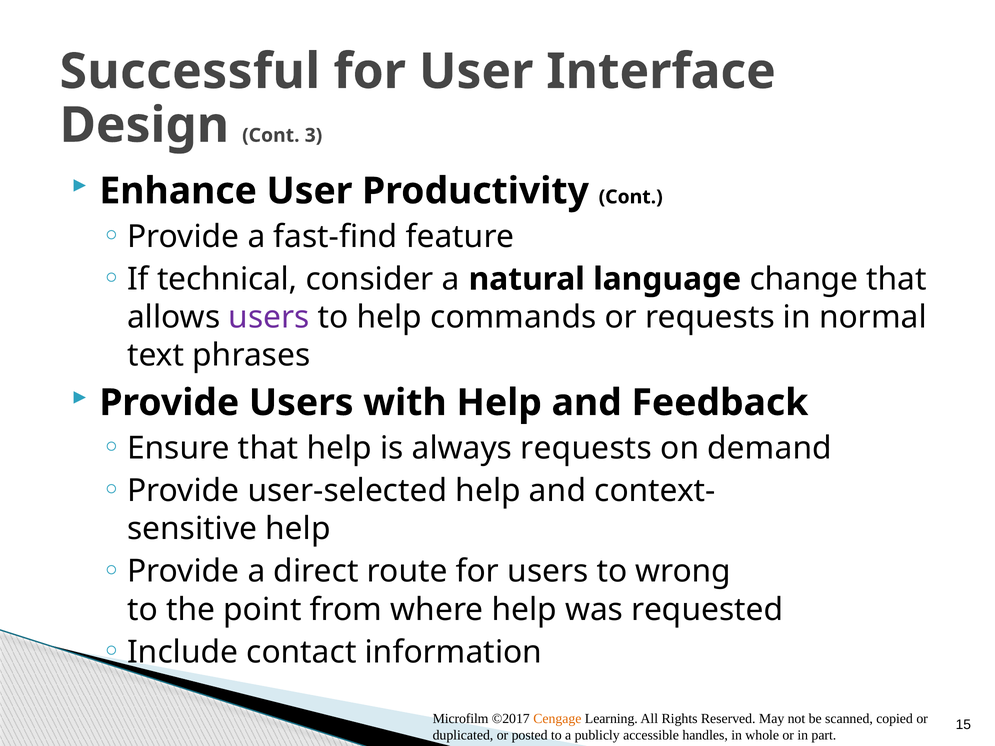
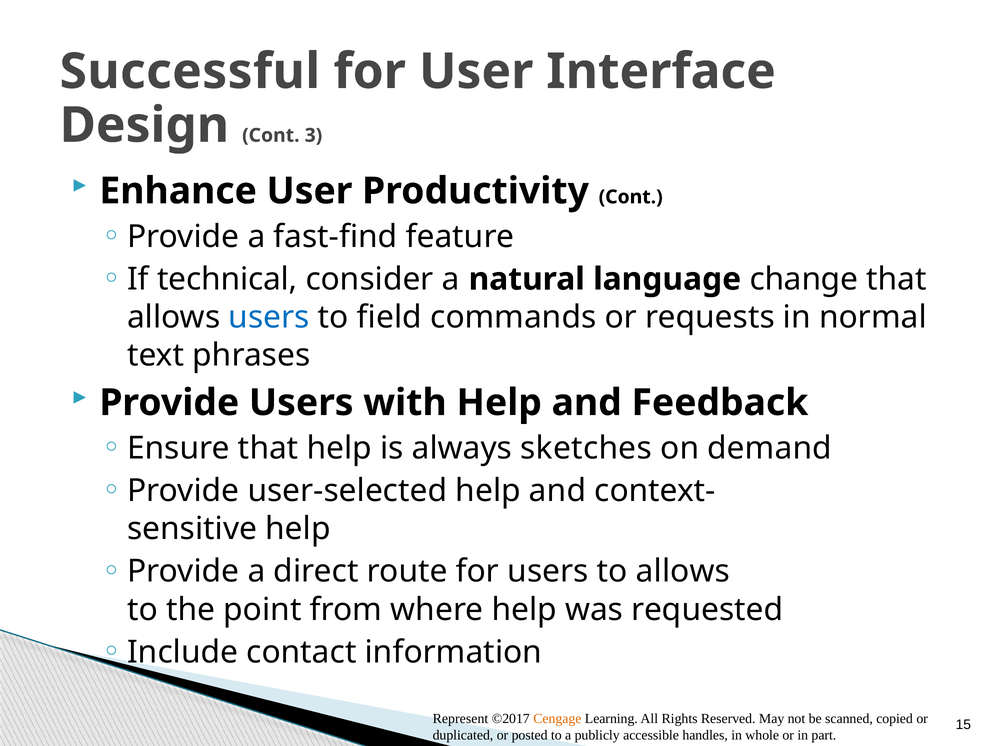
users colour: purple -> blue (269, 317)
to help: help -> field (389, 317)
always requests: requests -> sketches (586, 448)
to wrong: wrong -> allows (683, 572)
Microfilm: Microfilm -> Represent (460, 719)
